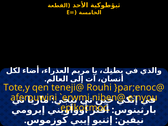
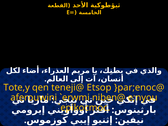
Rouhi: Rouhi -> Etsop (99, 87)
